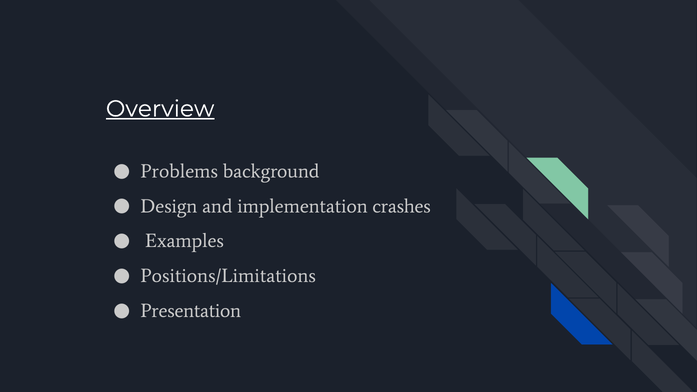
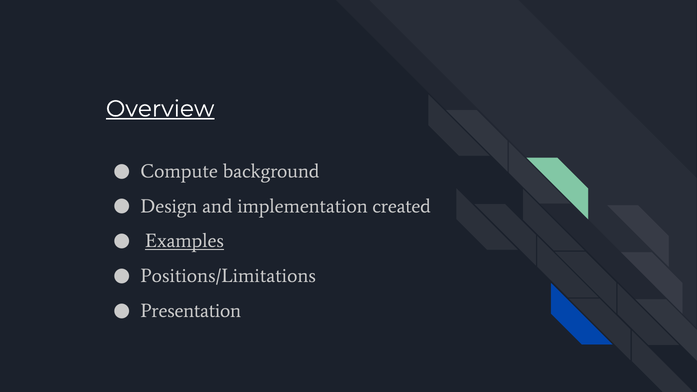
Problems: Problems -> Compute (179, 171)
crashes: crashes -> created (402, 206)
Examples underline: none -> present (185, 241)
